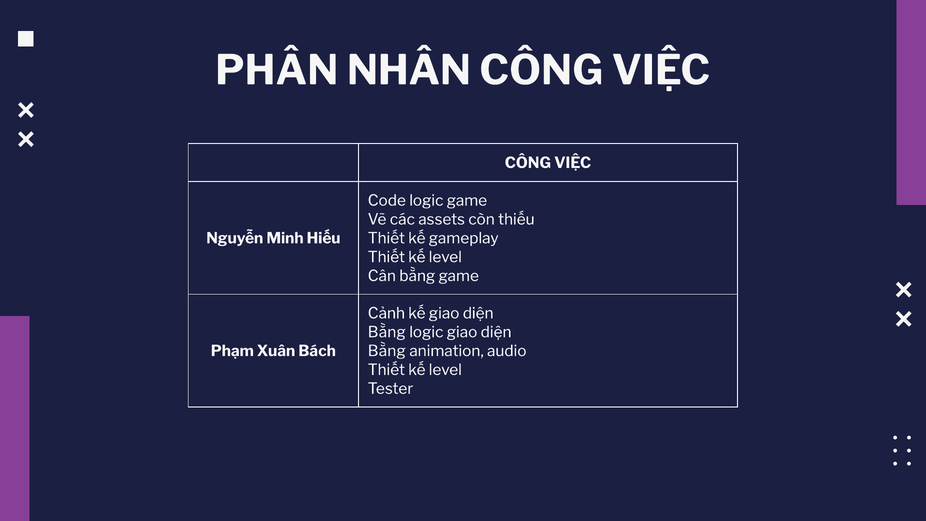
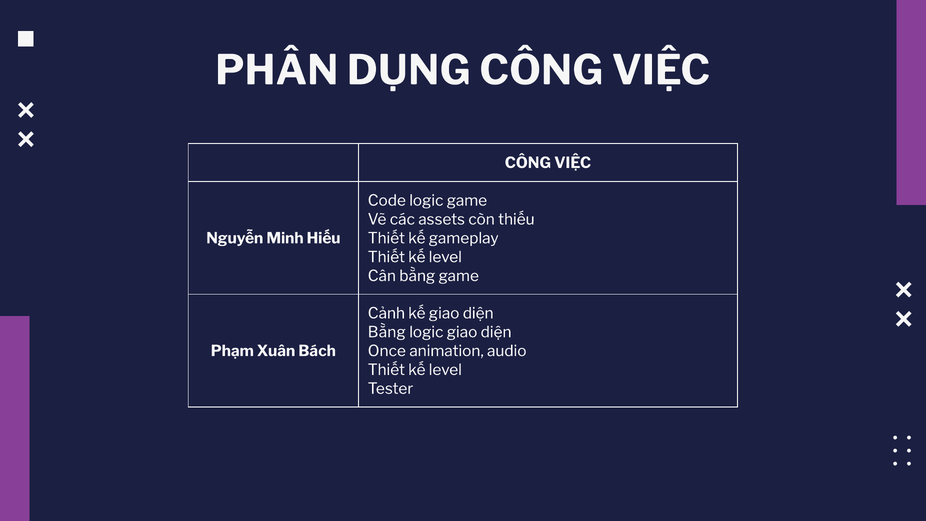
NHÂN: NHÂN -> DỤNG (409, 71)
Bằng: Bằng -> Once (387, 351)
